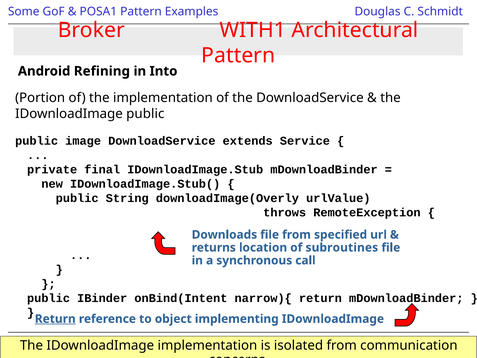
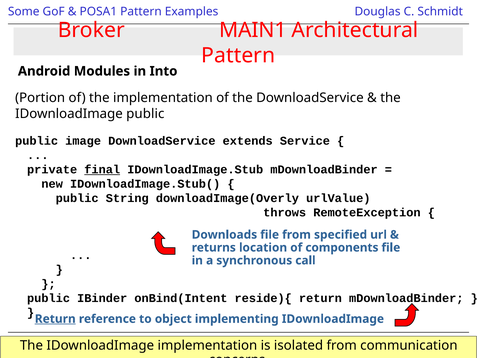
WITH1: WITH1 -> MAIN1 (253, 30)
Refining: Refining -> Modules (102, 71)
final underline: none -> present (102, 169)
subroutines: subroutines -> components (342, 247)
narrow){: narrow){ -> reside){ (263, 298)
